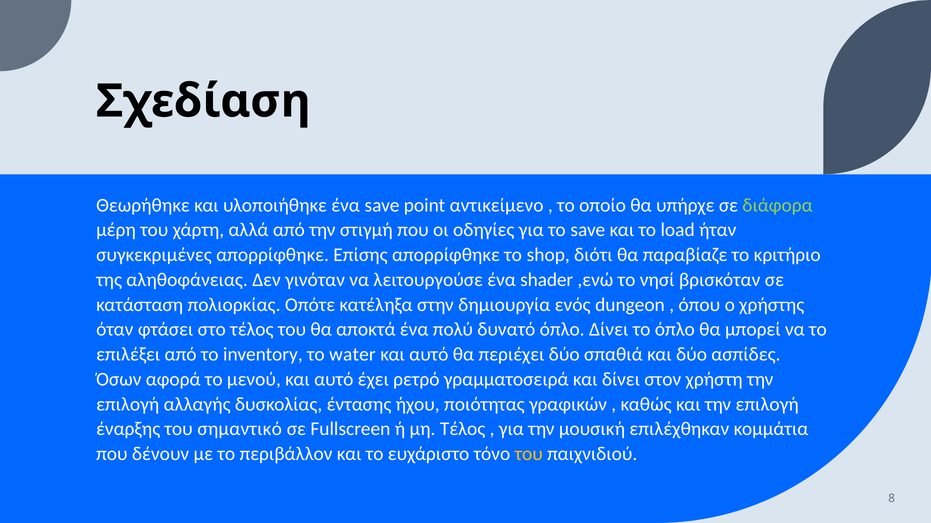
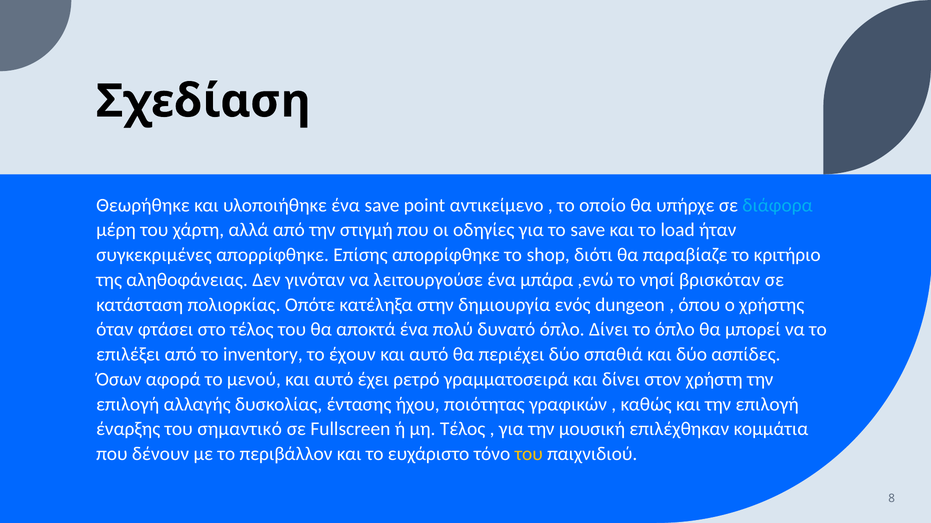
διάφορα colour: light green -> light blue (777, 205)
shader: shader -> μπάρα (547, 280)
water: water -> έχουν (352, 355)
